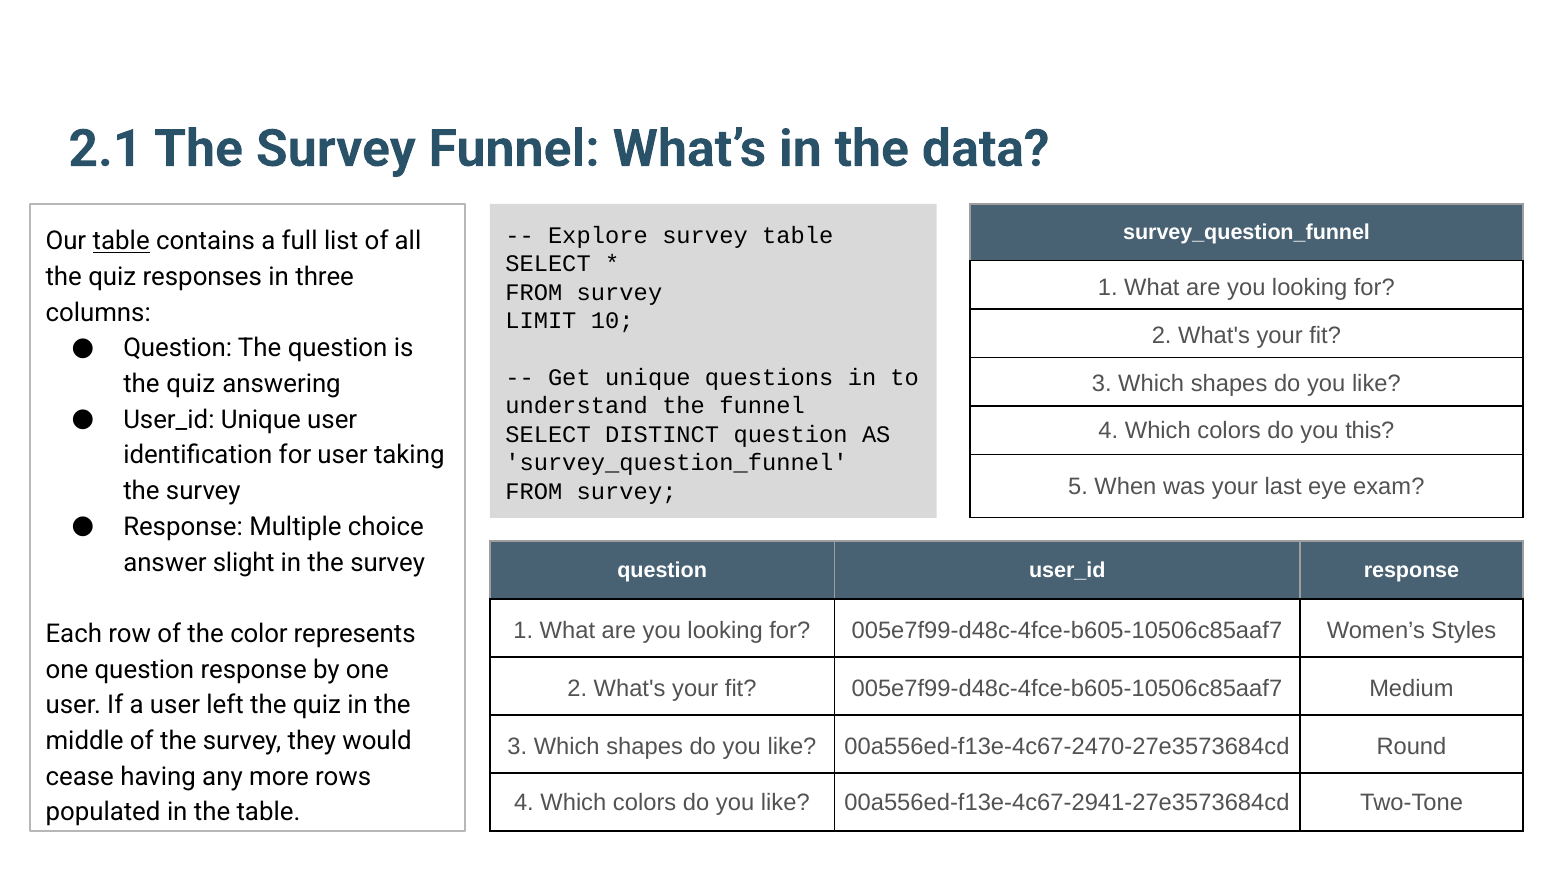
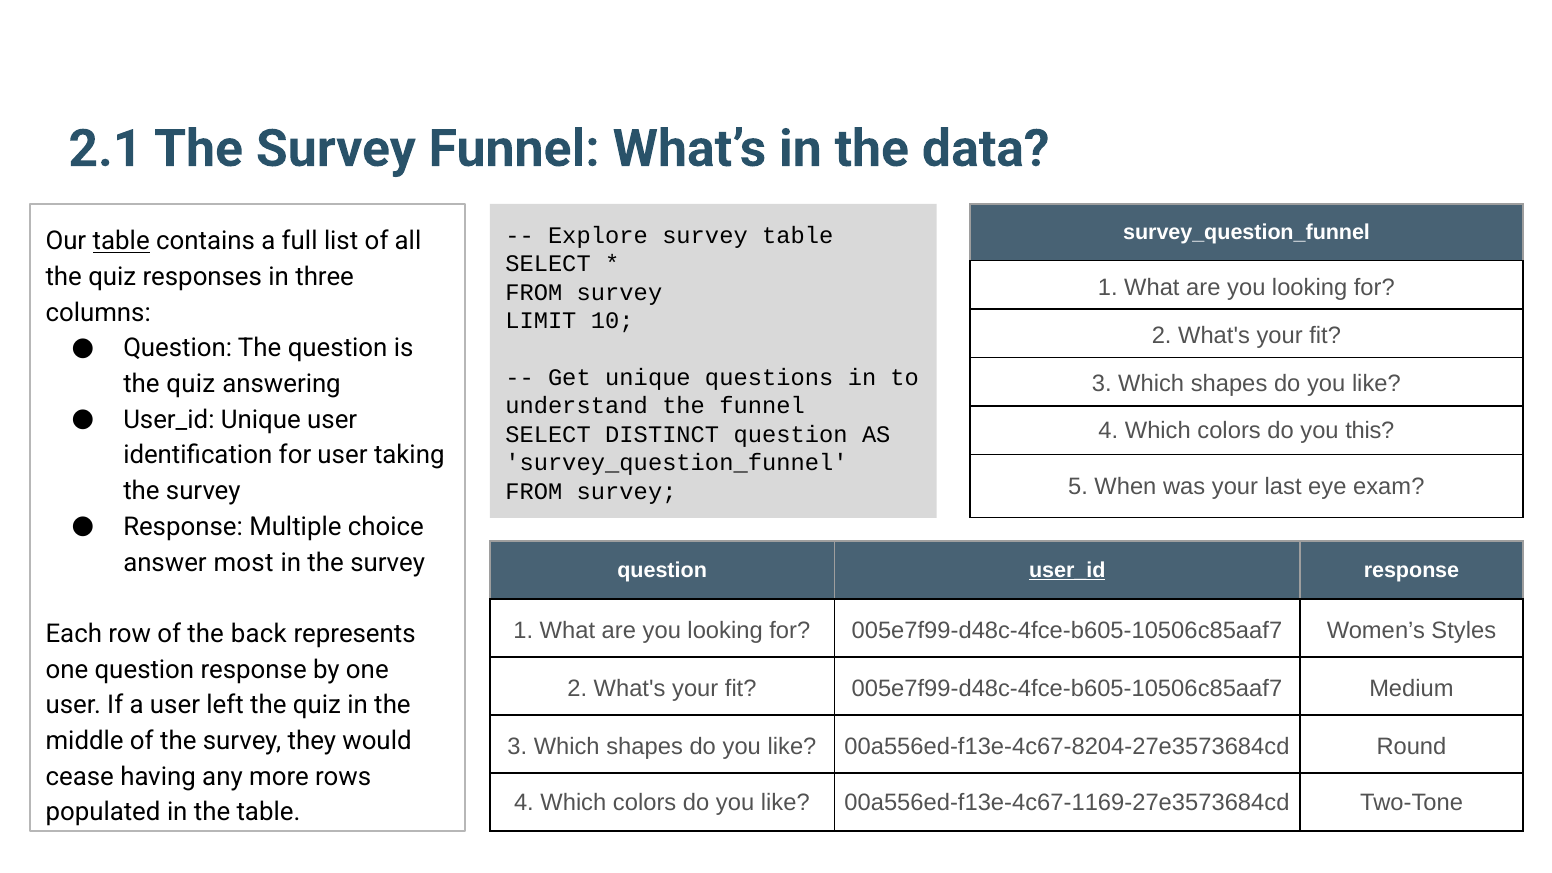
slight: slight -> most (244, 563)
user_id underline: none -> present (1067, 570)
color: color -> back (259, 634)
00a556ed-f13e-4c67-2470-27e3573684cd: 00a556ed-f13e-4c67-2470-27e3573684cd -> 00a556ed-f13e-4c67-8204-27e3573684cd (1067, 746)
00a556ed-f13e-4c67-2941-27e3573684cd: 00a556ed-f13e-4c67-2941-27e3573684cd -> 00a556ed-f13e-4c67-1169-27e3573684cd (1067, 802)
